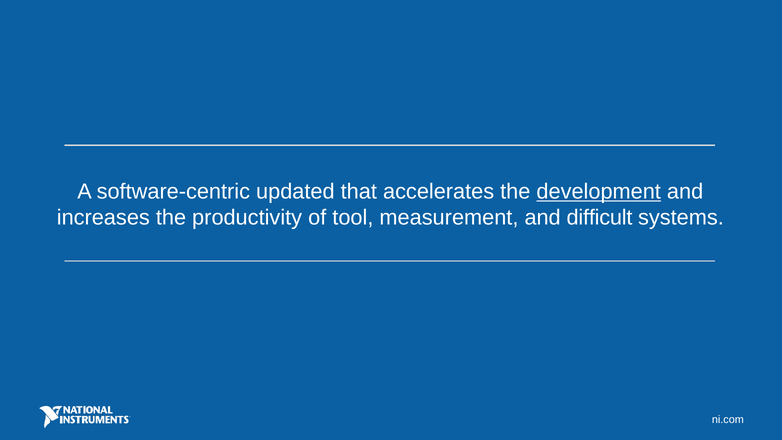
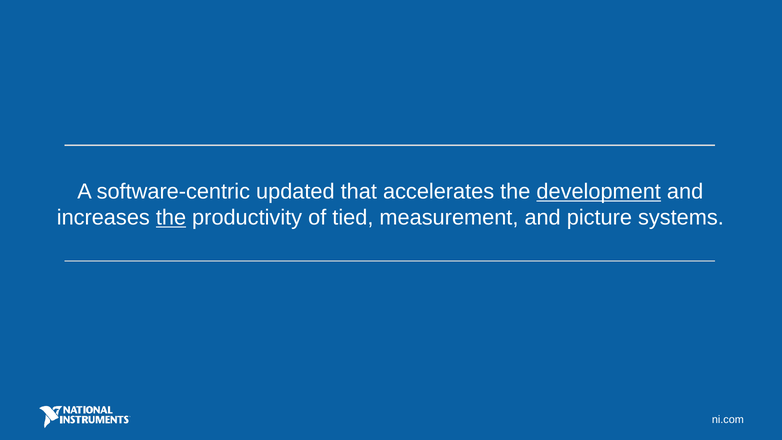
the underline: none -> present (171, 218)
tool: tool -> tied (353, 218)
difficult: difficult -> picture (599, 218)
